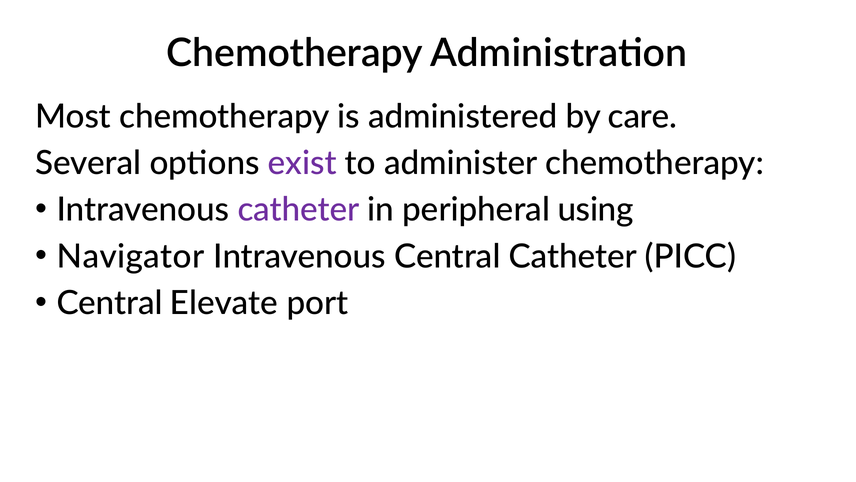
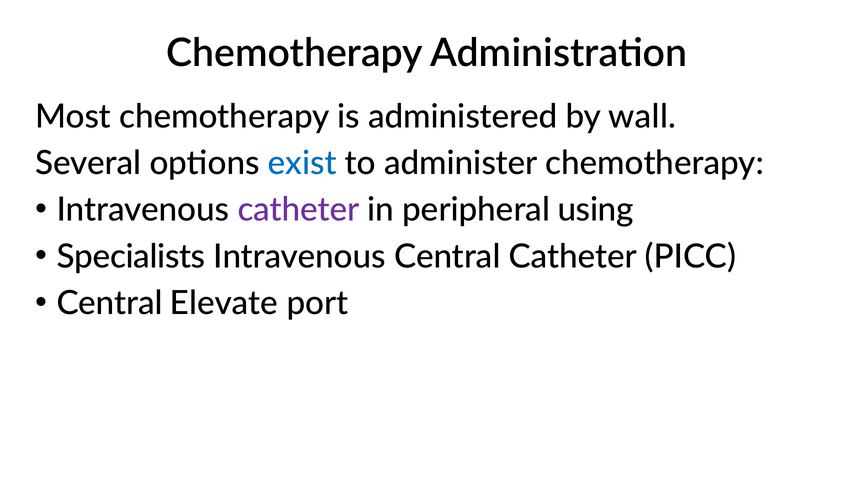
care: care -> wall (642, 117)
exist colour: purple -> blue (302, 163)
Navigator: Navigator -> Specialists (131, 256)
